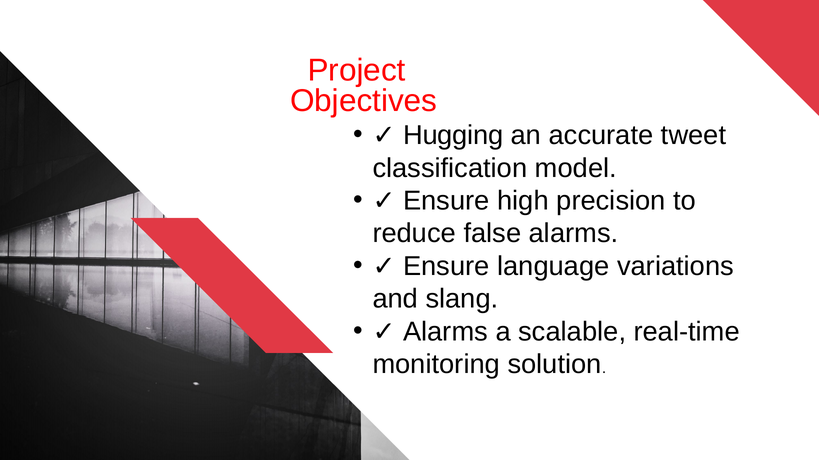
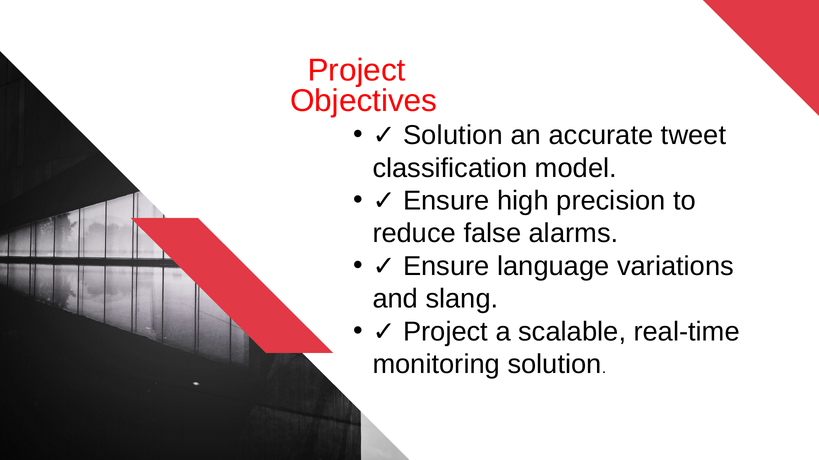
Hugging: Hugging -> Solution (453, 136)
Alarms: Alarms -> Project (446, 332)
